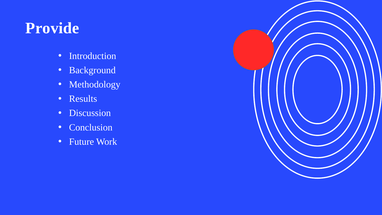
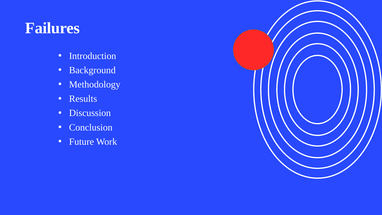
Provide: Provide -> Failures (52, 28)
